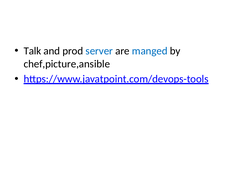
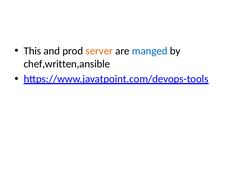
Talk: Talk -> This (32, 51)
server colour: blue -> orange (99, 51)
chef,picture,ansible: chef,picture,ansible -> chef,written,ansible (67, 64)
